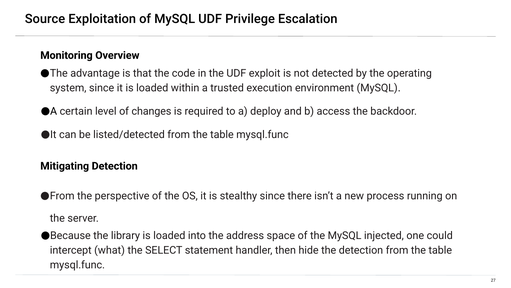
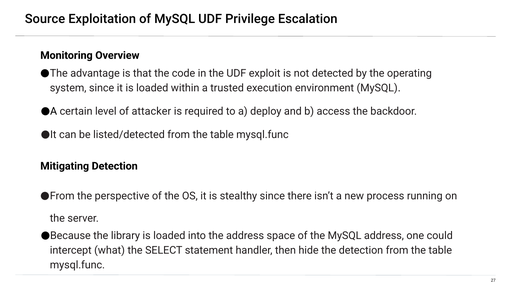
changes: changes -> attacker (151, 111)
MySQL injected: injected -> address (384, 235)
